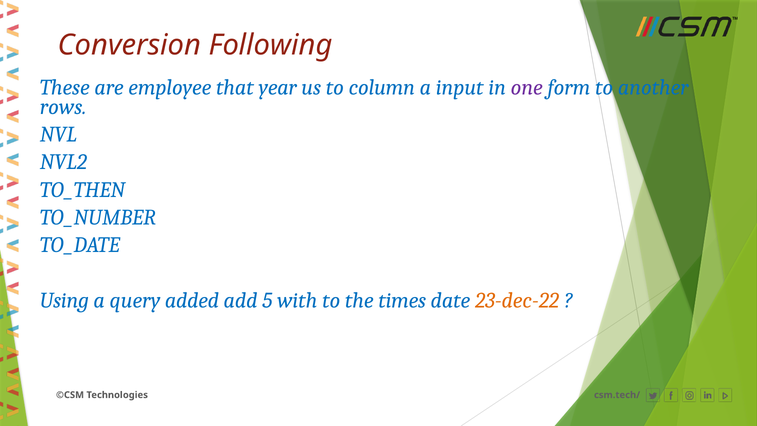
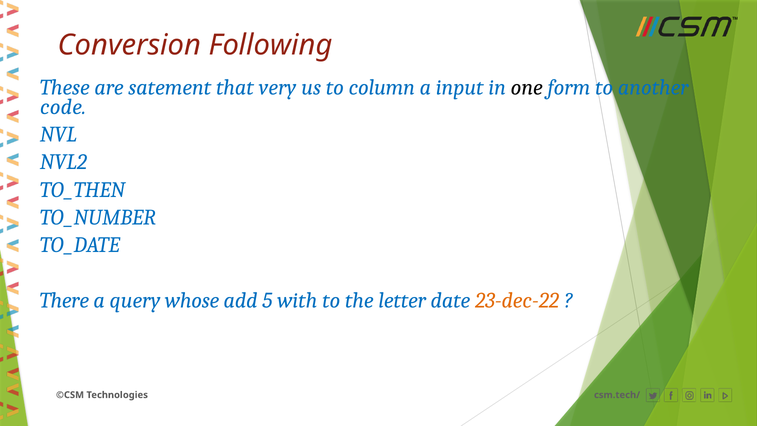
employee: employee -> satement (170, 87)
year: year -> very (277, 87)
one colour: purple -> black (527, 87)
rows: rows -> code (63, 107)
Using: Using -> There (64, 300)
added: added -> whose (192, 300)
times: times -> letter (402, 300)
